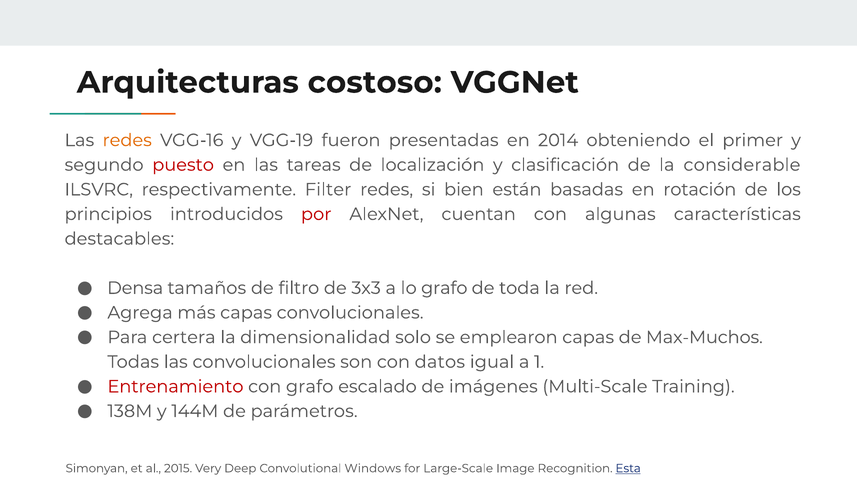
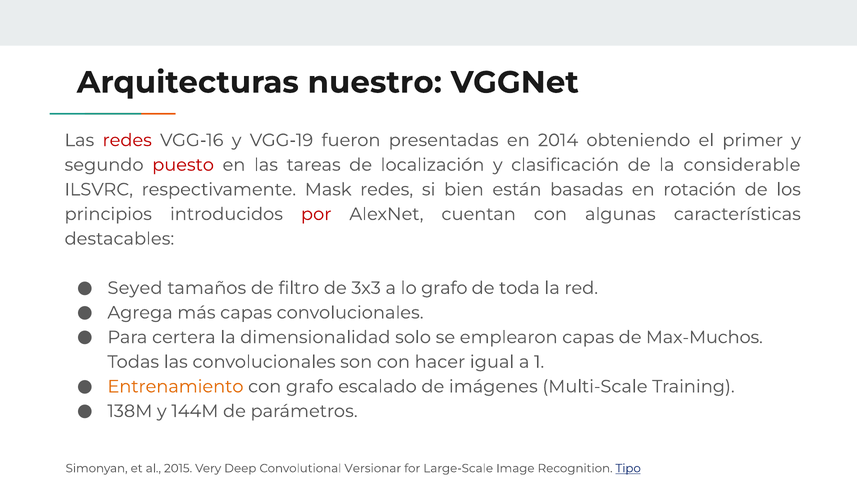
costoso: costoso -> nuestro (375, 83)
redes colour: orange -> red (127, 140)
Filter: Filter -> Mask (328, 190)
Densa: Densa -> Seyed (135, 288)
datos: datos -> hacer (440, 362)
Entrenamiento colour: red -> orange (175, 387)
Windows: Windows -> Versionar (373, 468)
Esta: Esta -> Tipo (628, 468)
